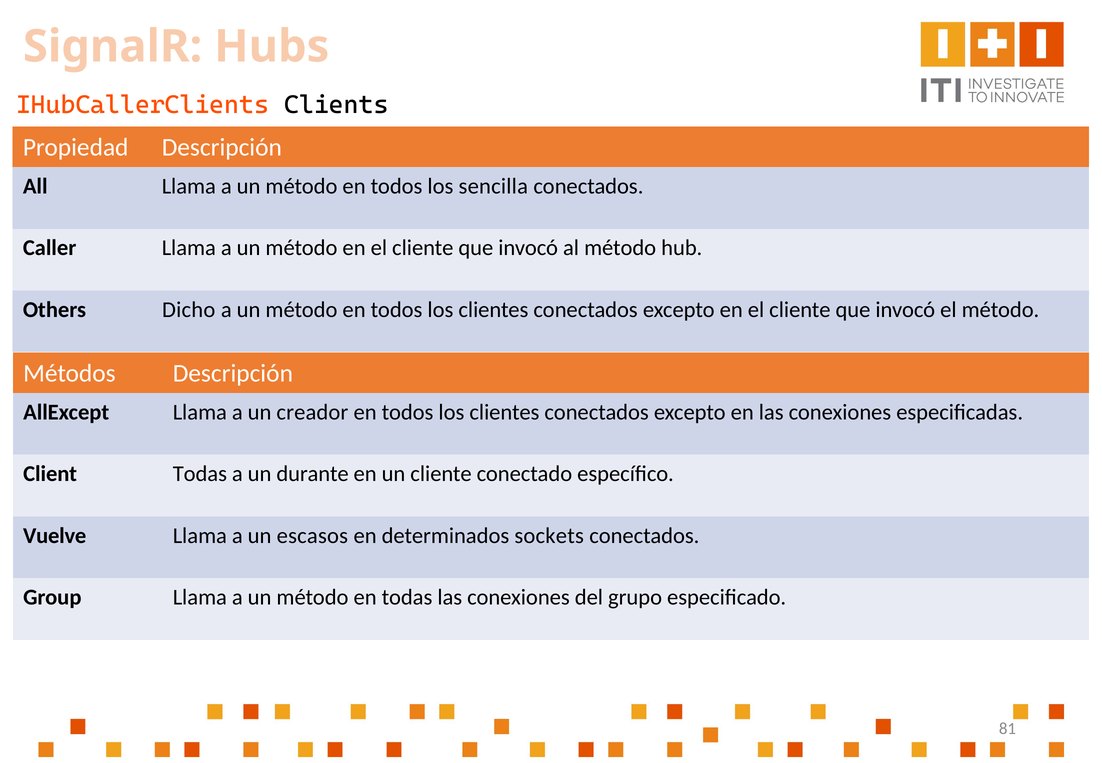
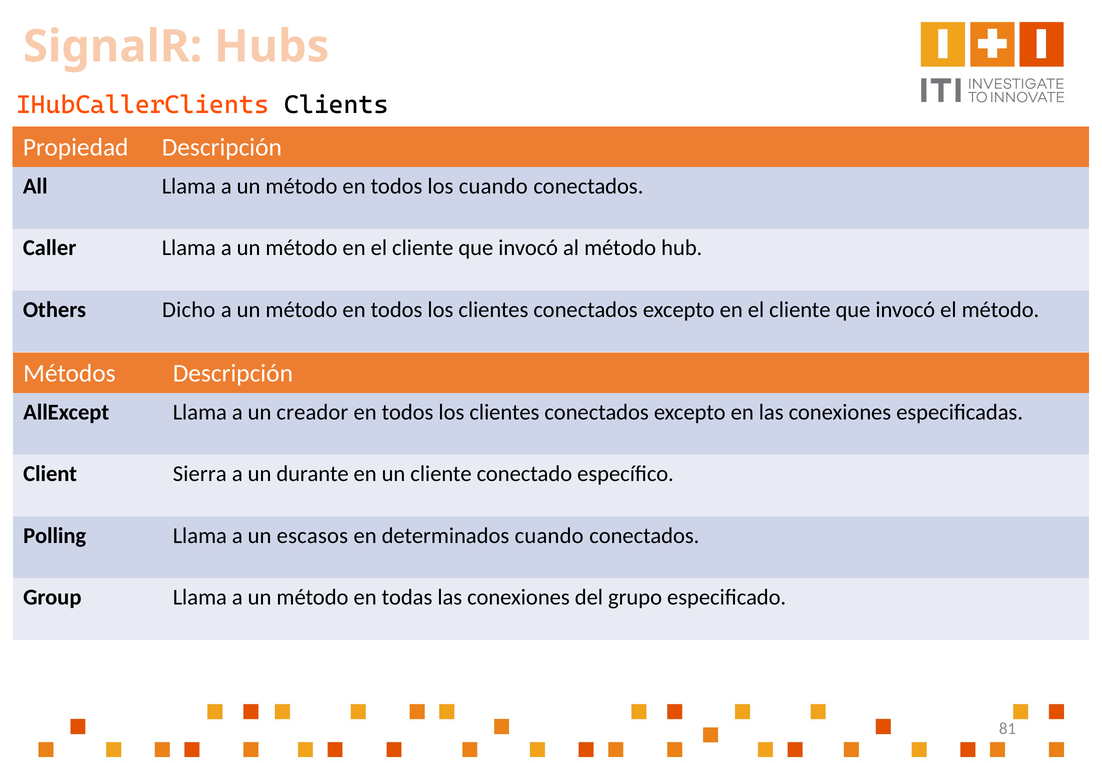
los sencilla: sencilla -> cuando (493, 186)
Client Todas: Todas -> Sierra (200, 474)
Vuelve: Vuelve -> Polling (55, 536)
determinados sockets: sockets -> cuando (549, 536)
